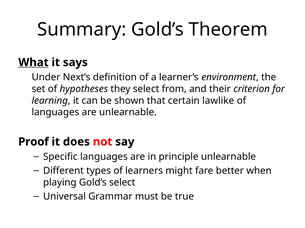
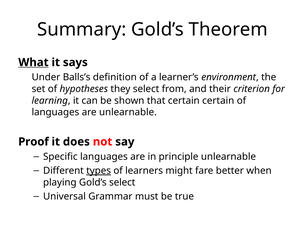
Next’s: Next’s -> Balls’s (77, 78)
certain lawlike: lawlike -> certain (218, 101)
types underline: none -> present (99, 171)
